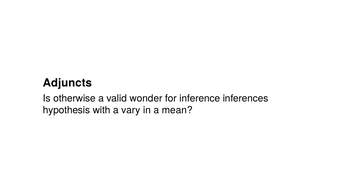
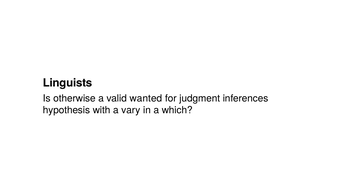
Adjuncts: Adjuncts -> Linguists (68, 83)
wonder: wonder -> wanted (146, 98)
inference: inference -> judgment (200, 98)
mean: mean -> which (177, 110)
